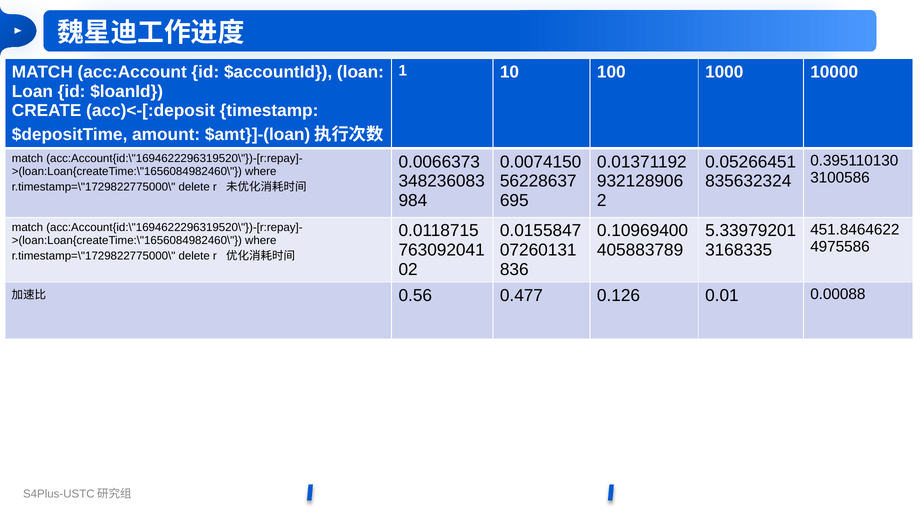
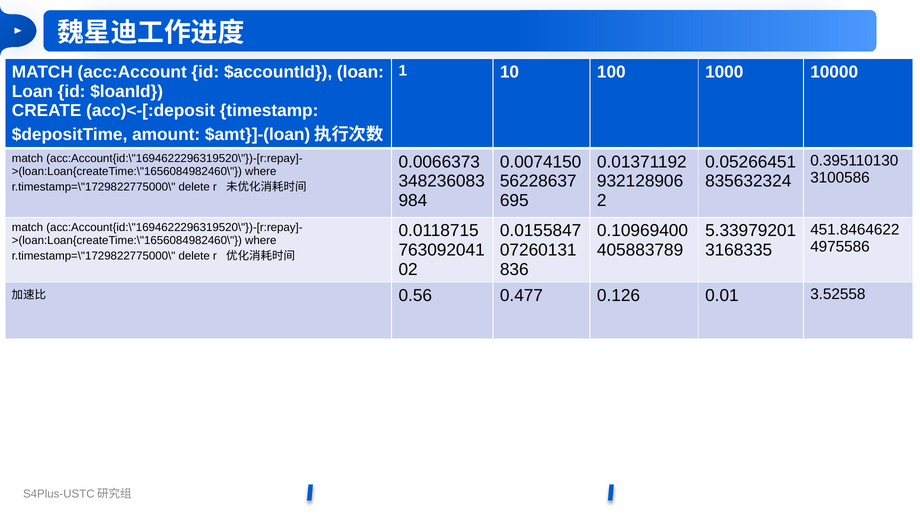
0.00088: 0.00088 -> 3.52558 (838, 295)
